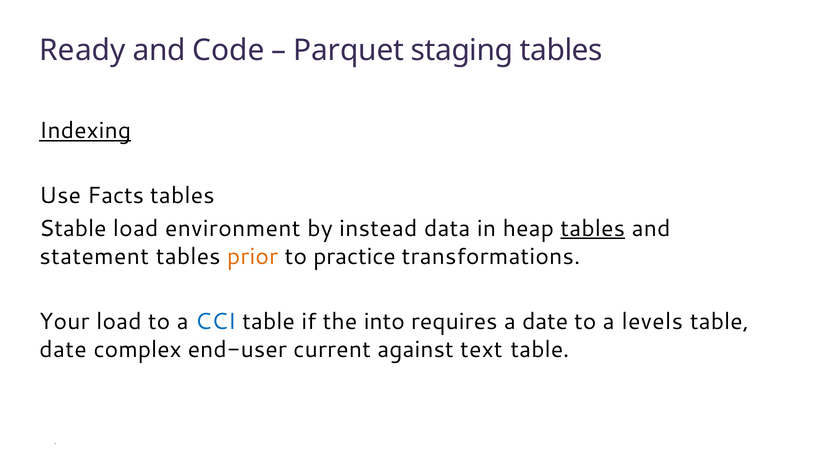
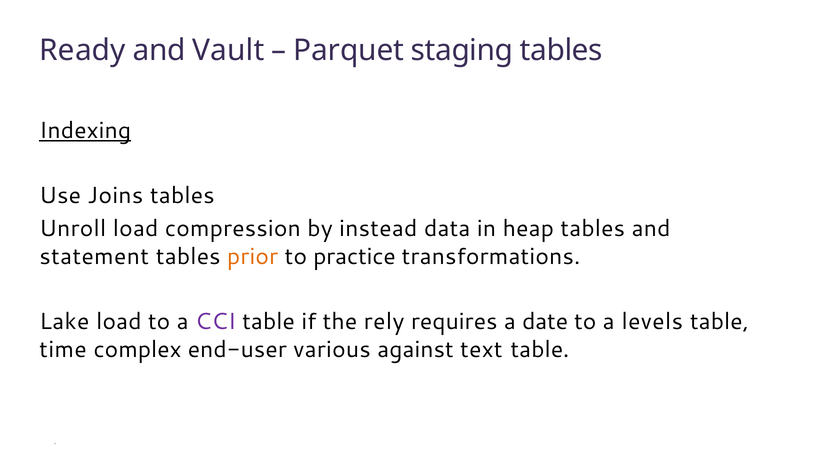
Code: Code -> Vault (228, 51)
Facts: Facts -> Joins (115, 196)
Stable: Stable -> Unroll (73, 228)
environment: environment -> compression (233, 228)
tables underline: present -> none (593, 228)
Your: Your -> Lake (64, 321)
CCI colour: blue -> purple (215, 321)
into: into -> rely (384, 321)
date: date -> time (63, 349)
current: current -> various (332, 349)
